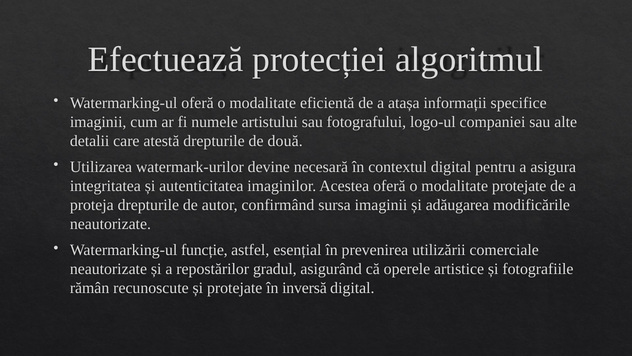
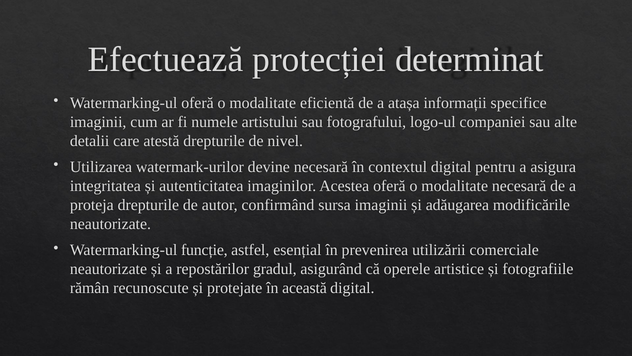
algoritmul: algoritmul -> determinat (469, 59)
două: două -> nivel (285, 141)
modalitate protejate: protejate -> necesară (519, 186)
inversă: inversă -> această (304, 288)
